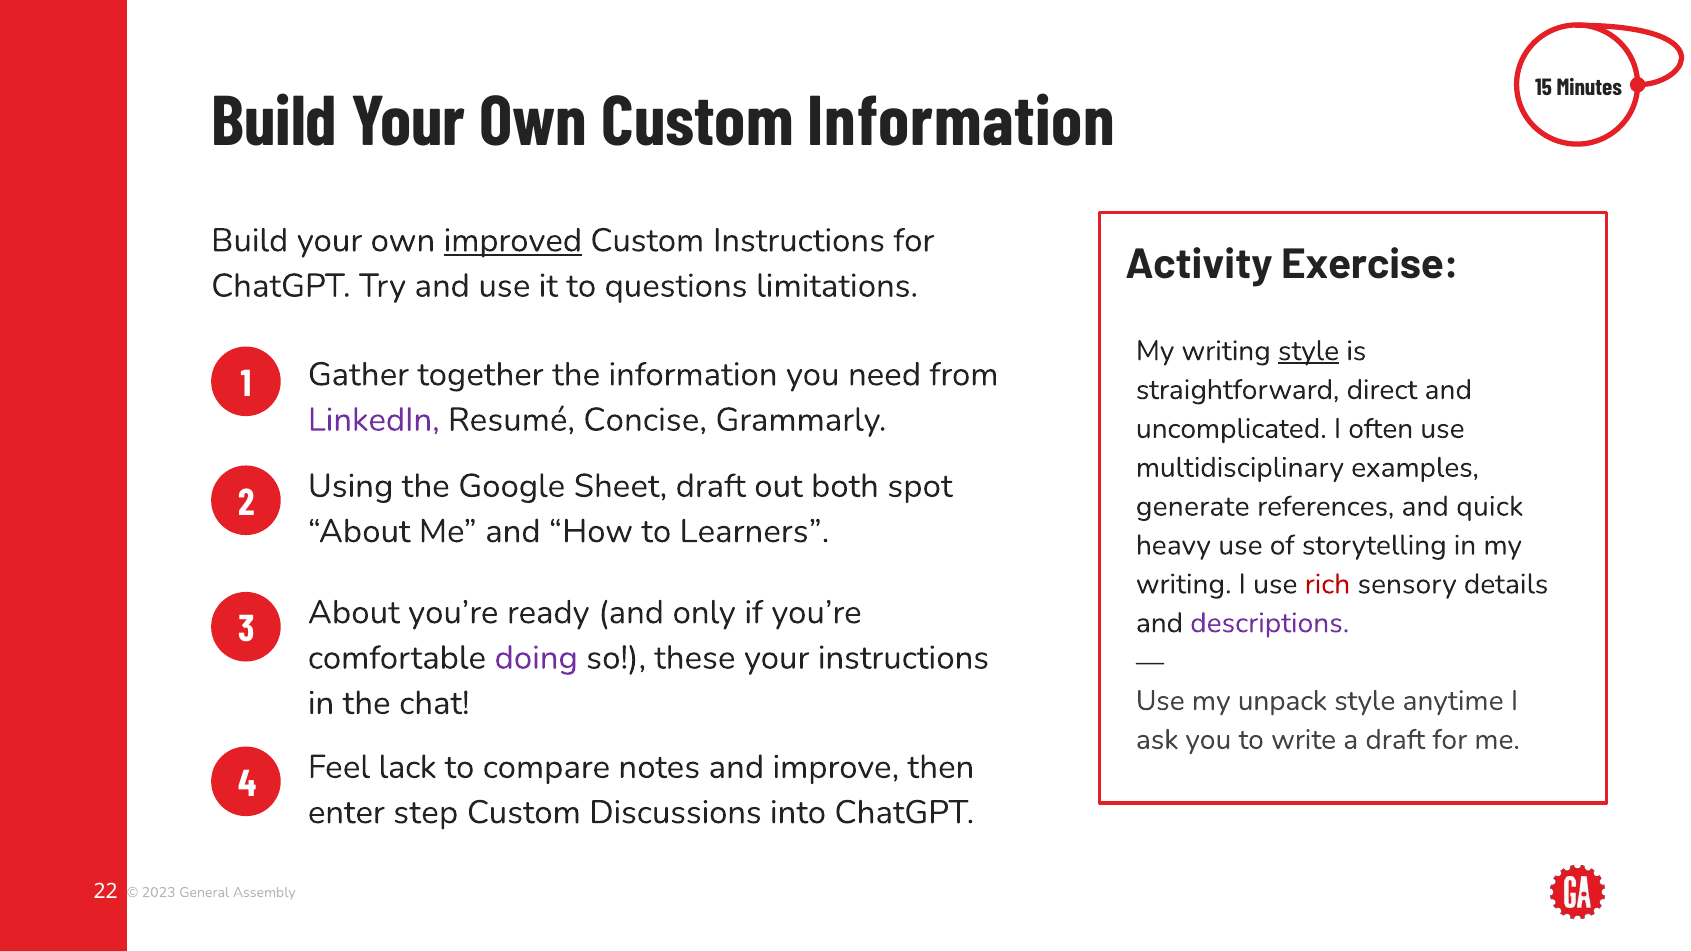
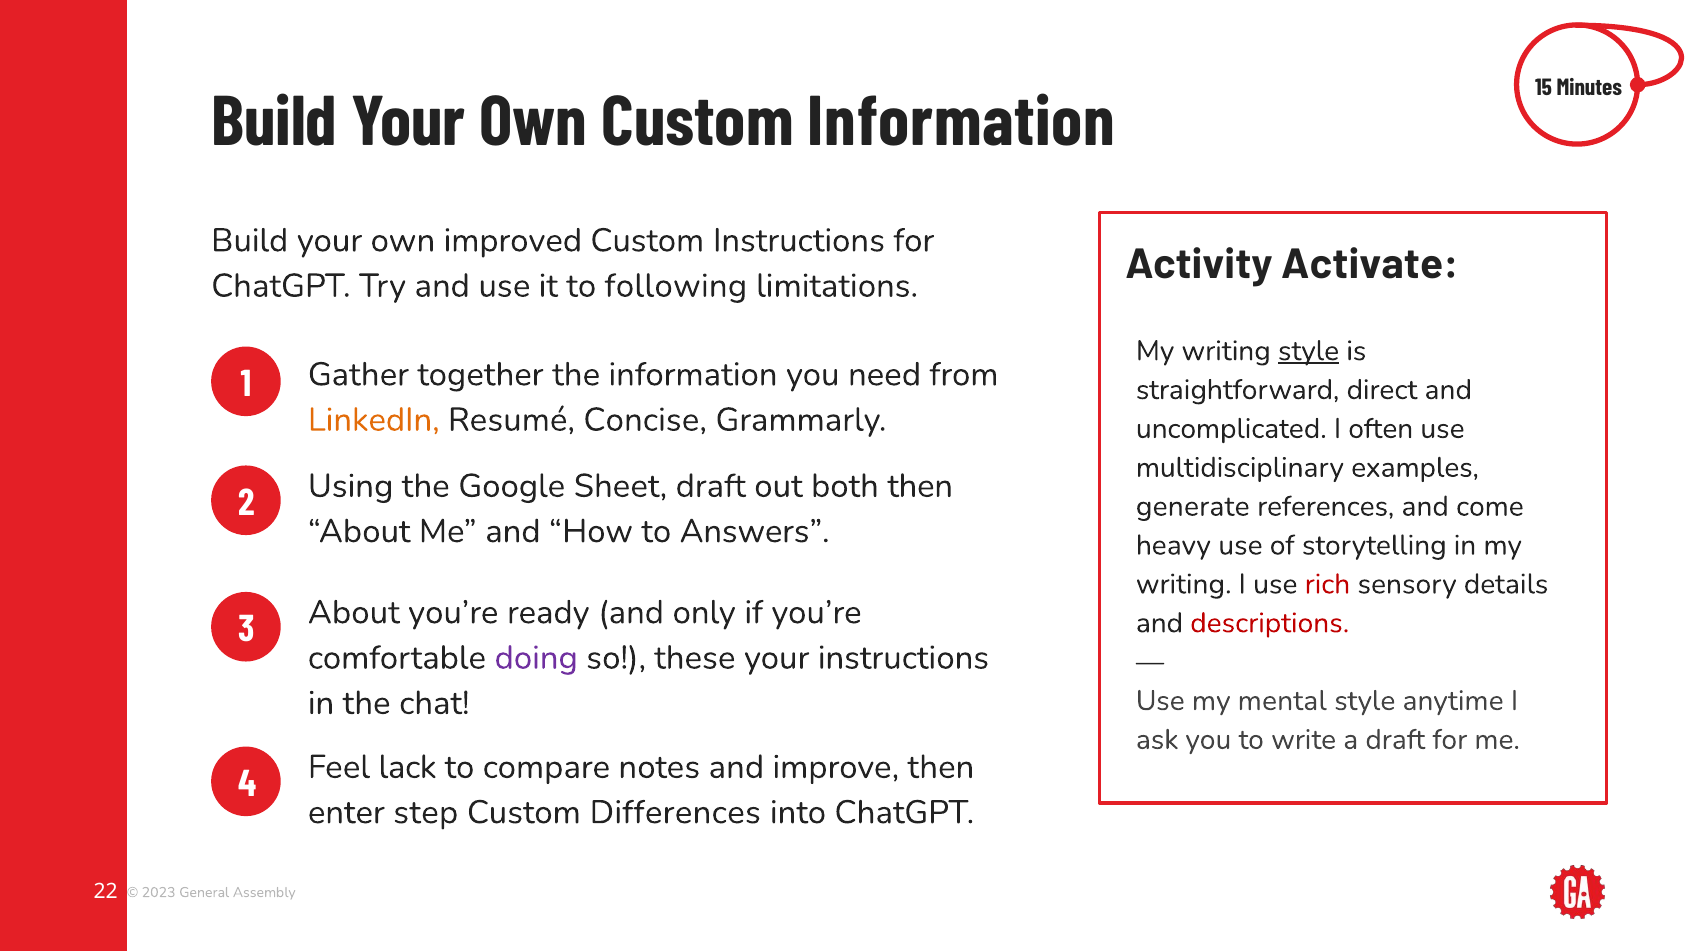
improved underline: present -> none (513, 241)
Exercise: Exercise -> Activate (1370, 264)
questions: questions -> following (676, 286)
LinkedIn colour: purple -> orange (374, 420)
both spot: spot -> then (920, 486)
quick: quick -> come (1490, 506)
Learners: Learners -> Answers (755, 531)
descriptions colour: purple -> red (1270, 623)
unpack: unpack -> mental (1282, 701)
Discussions: Discussions -> Differences (675, 813)
